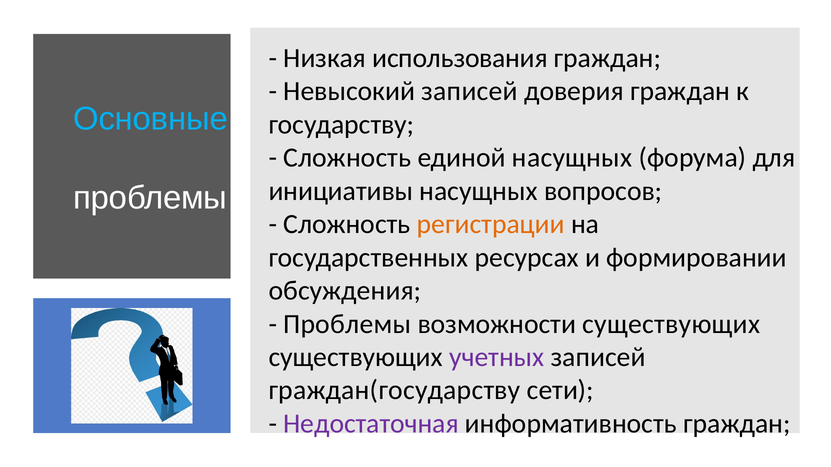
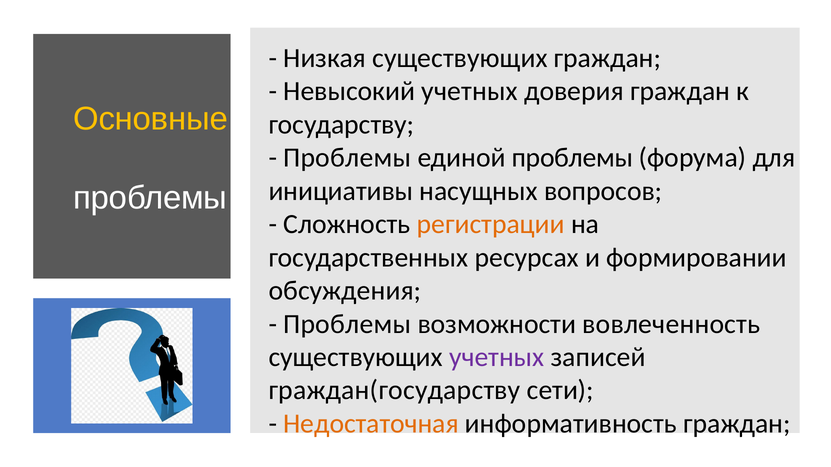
Низкая использования: использования -> существующих (460, 58)
Невысокий записей: записей -> учетных (470, 91)
Основные colour: light blue -> yellow (151, 119)
Сложность: Сложность -> Проблемы (347, 158)
единой насущных: насущных -> проблемы (572, 158)
возможности существующих: существующих -> вовлеченность (671, 324)
Недостаточная colour: purple -> orange (371, 424)
